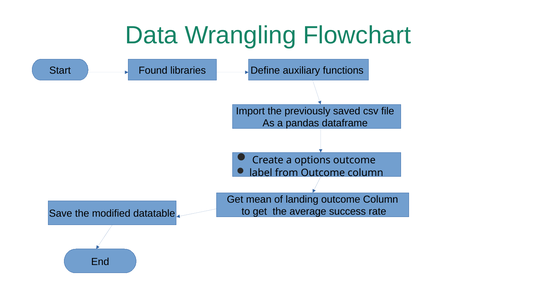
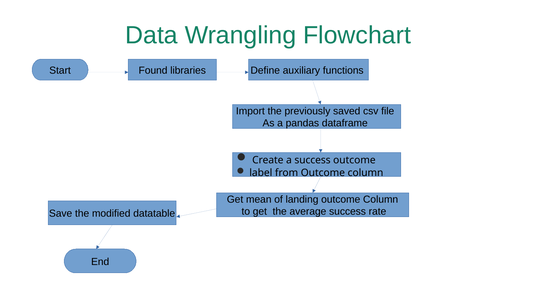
a options: options -> success (313, 160)
